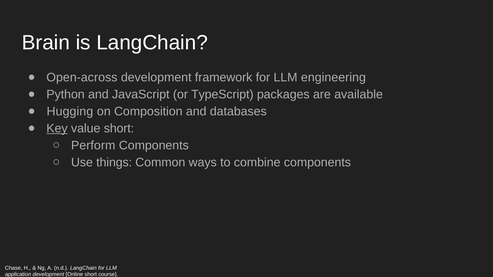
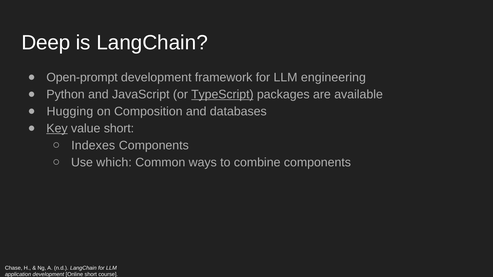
Brain: Brain -> Deep (46, 43)
Open-across: Open-across -> Open-prompt (82, 78)
TypeScript underline: none -> present (222, 95)
Perform: Perform -> Indexes (93, 146)
things: things -> which (114, 163)
